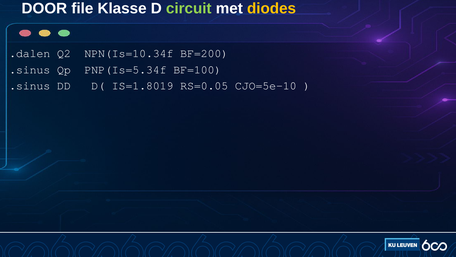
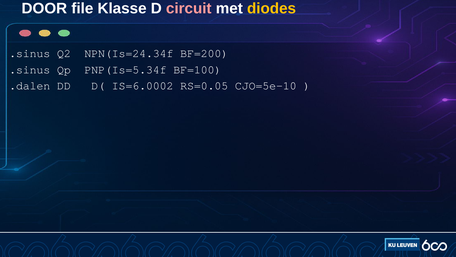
circuit colour: light green -> pink (189, 8)
.dalen: .dalen -> .sinus (30, 53)
NPN(Is=10.34f: NPN(Is=10.34f -> NPN(Is=24.34f (129, 53)
.sinus: .sinus -> .dalen (30, 86)
IS=1.8019: IS=1.8019 -> IS=6.0002 (143, 86)
